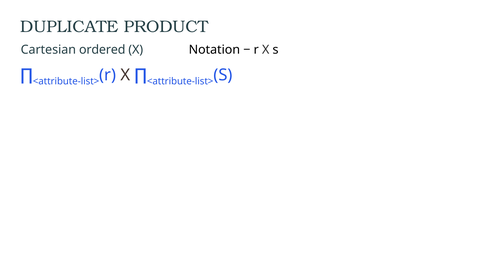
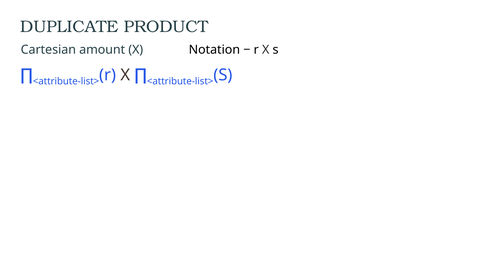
ordered: ordered -> amount (102, 50)
